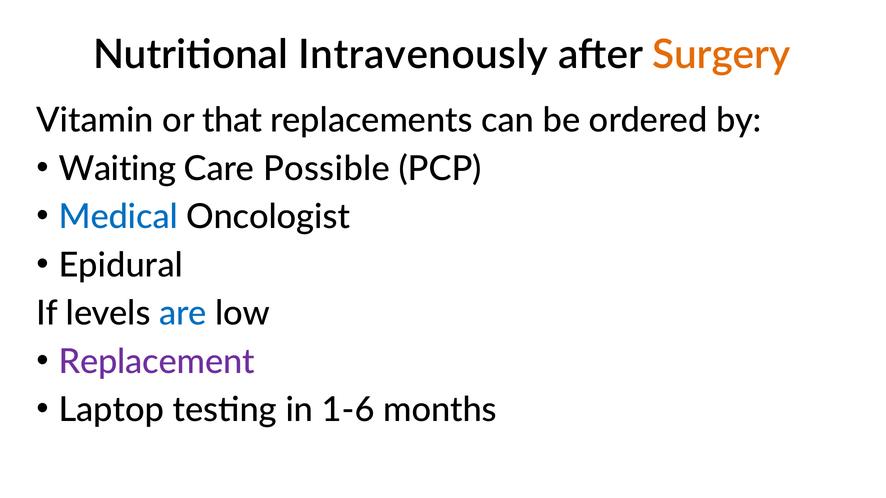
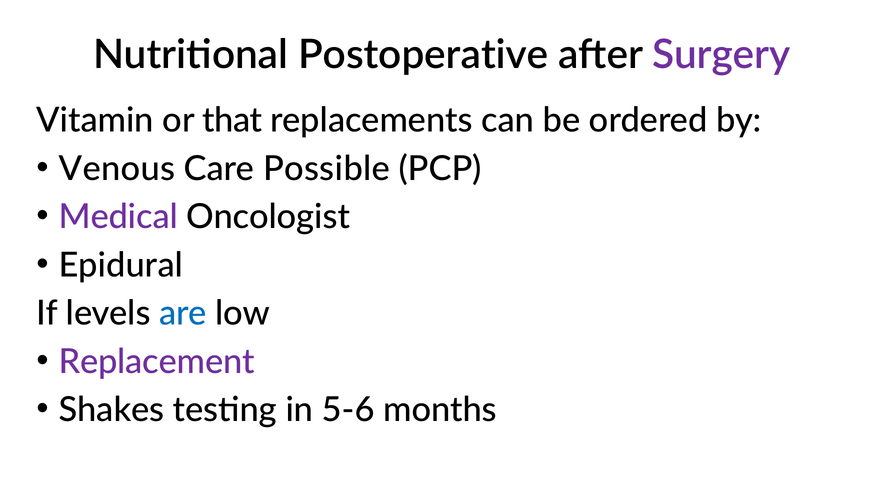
Intravenously: Intravenously -> Postoperative (423, 55)
Surgery colour: orange -> purple (721, 55)
Waiting: Waiting -> Venous (117, 169)
Medical colour: blue -> purple (118, 217)
Laptop: Laptop -> Shakes (111, 410)
1-6: 1-6 -> 5-6 (348, 410)
